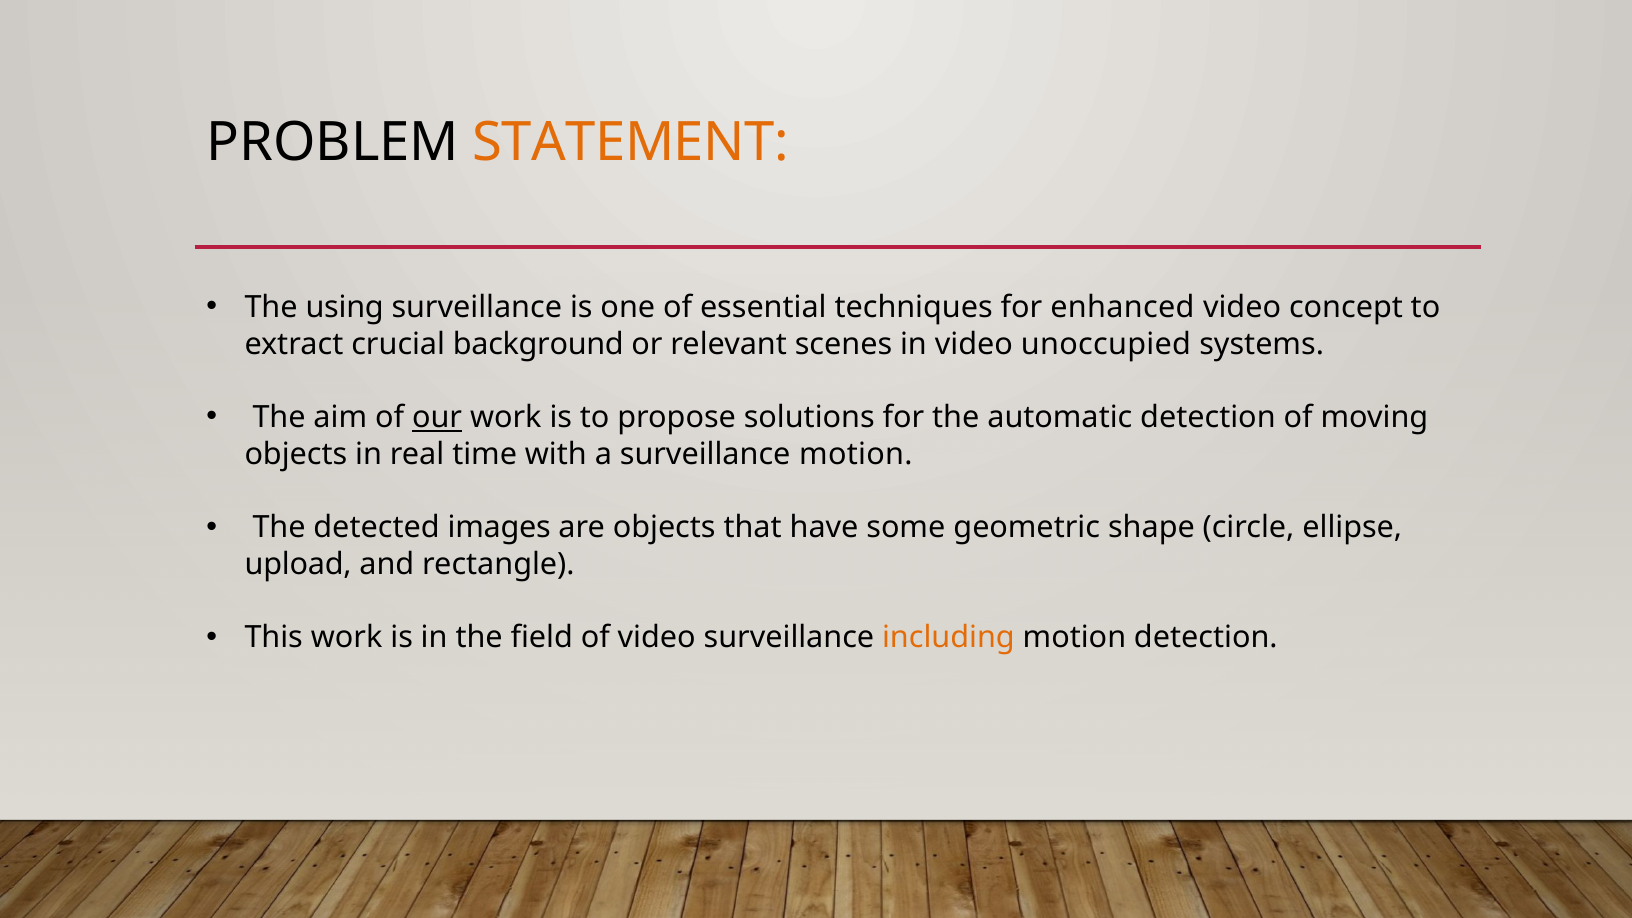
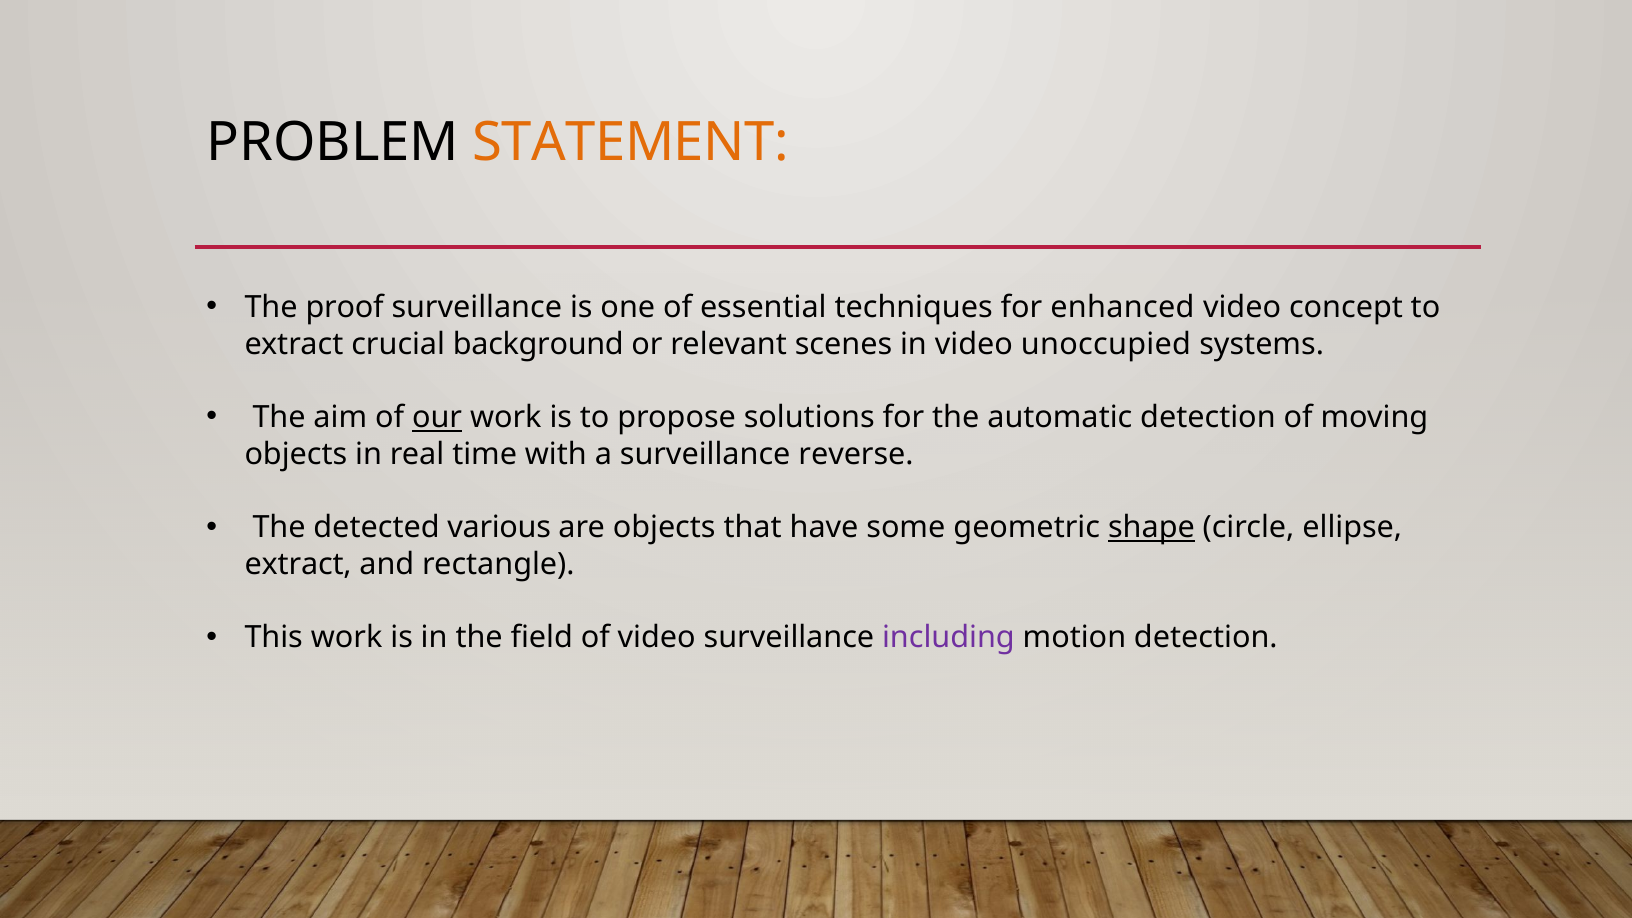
using: using -> proof (345, 307)
surveillance motion: motion -> reverse (856, 454)
images: images -> various (499, 528)
shape underline: none -> present (1151, 528)
upload: upload -> extract (298, 564)
including colour: orange -> purple (948, 638)
